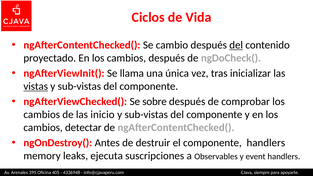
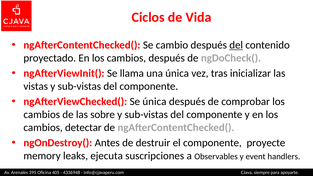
vistas underline: present -> none (36, 86)
Se sobre: sobre -> única (154, 102)
inicio: inicio -> sobre (103, 115)
componente handlers: handlers -> proyecte (266, 143)
